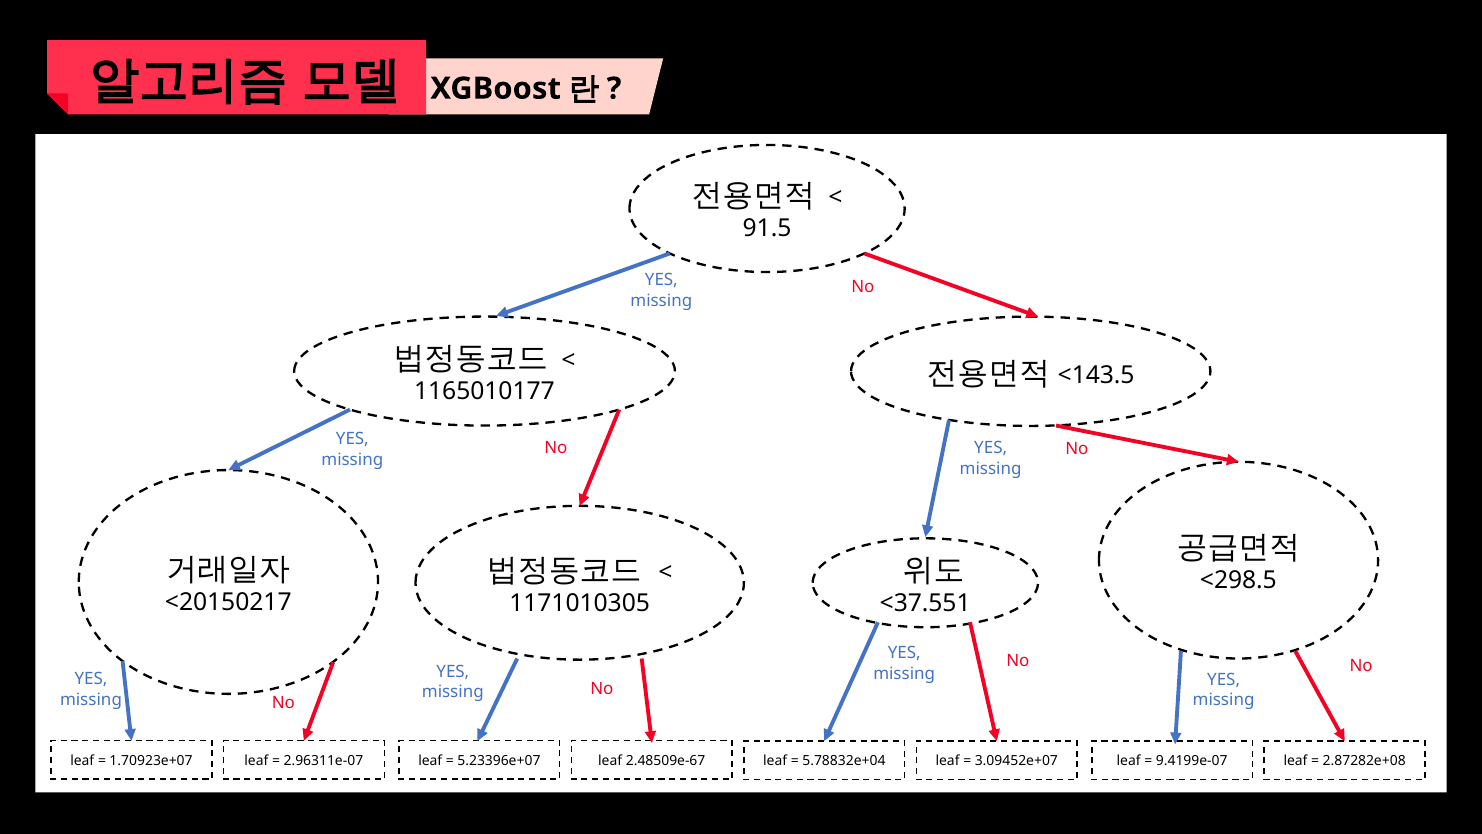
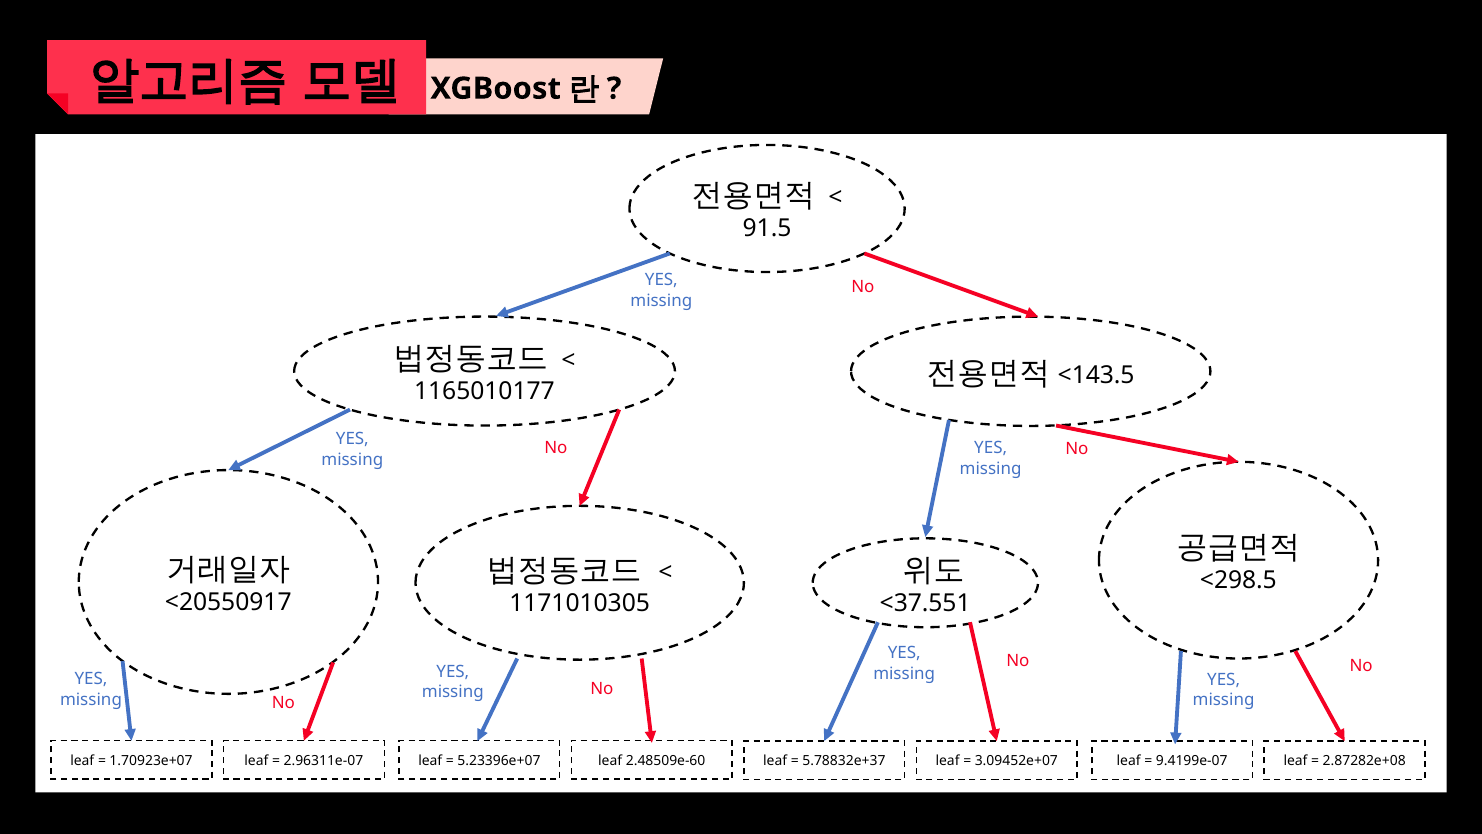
<20150217: <20150217 -> <20550917 (228, 602)
2.48509e-67: 2.48509e-67 -> 2.48509e-60 (666, 761)
5.78832e+04: 5.78832e+04 -> 5.78832e+37 (844, 761)
